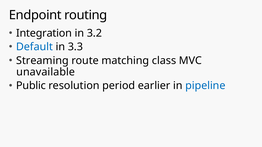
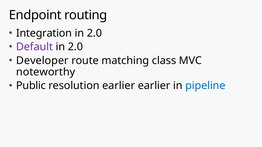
3.2: 3.2 -> 2.0 (94, 33)
Default colour: blue -> purple (35, 47)
3.3: 3.3 -> 2.0 (75, 47)
Streaming: Streaming -> Developer (42, 61)
unavailable: unavailable -> noteworthy (46, 72)
resolution period: period -> earlier (119, 86)
